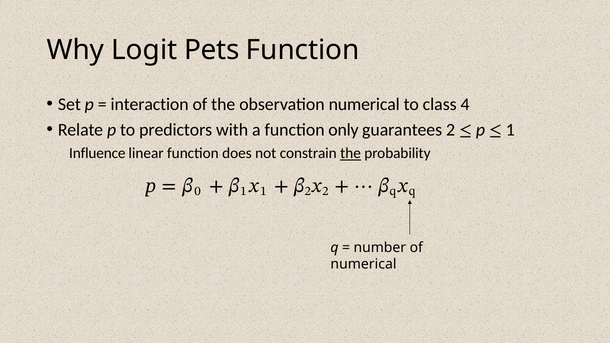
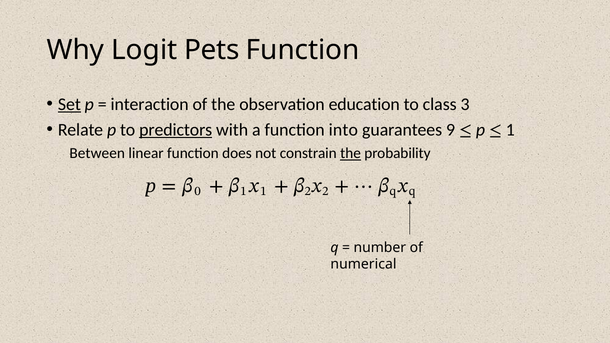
Set underline: none -> present (69, 104)
observation numerical: numerical -> education (364, 104)
4: 4 -> 3 (465, 104)
predictors underline: none -> present (176, 130)
only: only -> into (343, 130)
guarantees 2: 2 -> 9 (451, 130)
Influence: Influence -> Between (97, 153)
